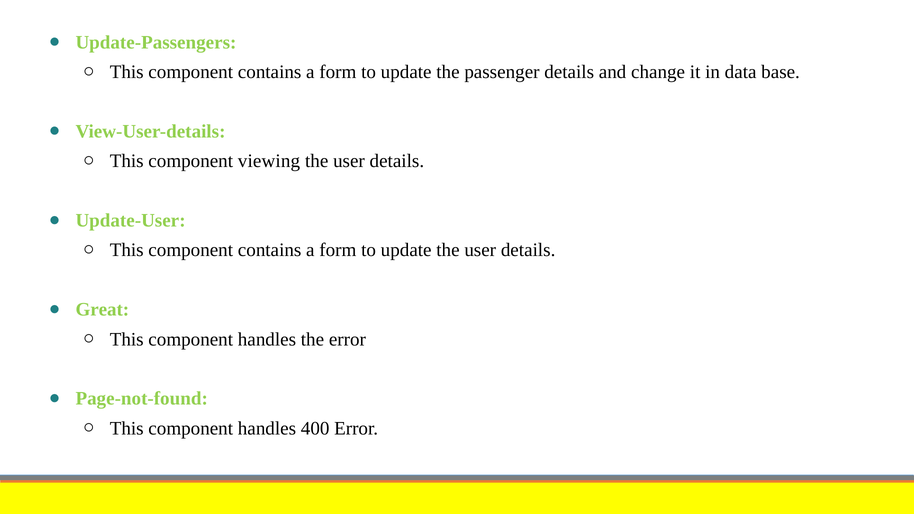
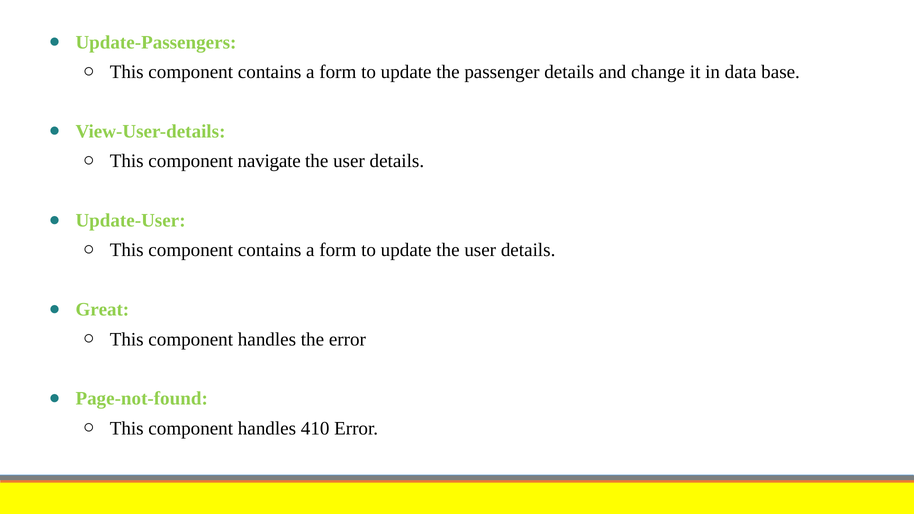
viewing: viewing -> navigate (269, 161)
400: 400 -> 410 (315, 429)
